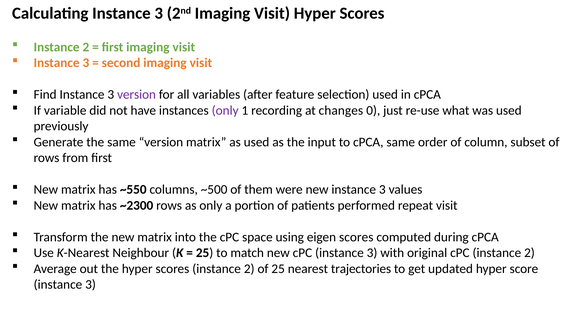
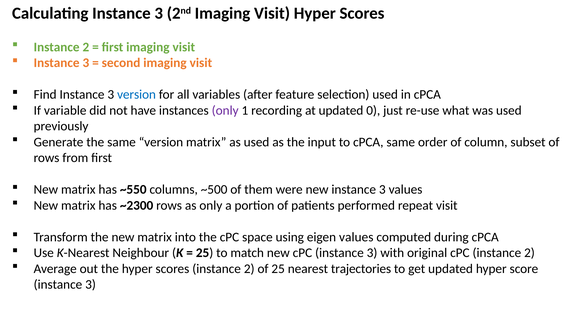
version colour: purple -> blue (137, 95)
at changes: changes -> updated (341, 111)
eigen scores: scores -> values (356, 237)
